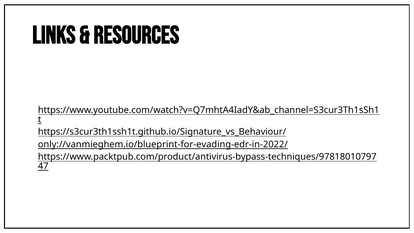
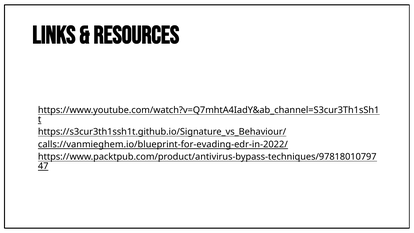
only://vanmieghem.io/blueprint-for-evading-edr-in-2022/: only://vanmieghem.io/blueprint-for-evading-edr-in-2022/ -> calls://vanmieghem.io/blueprint-for-evading-edr-in-2022/ (163, 144)
